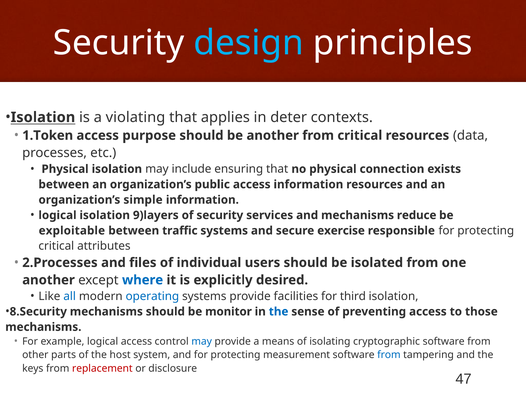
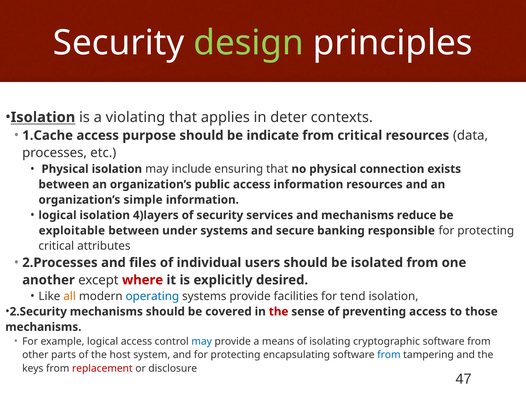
design colour: light blue -> light green (249, 43)
1.Token: 1.Token -> 1.Cache (48, 135)
be another: another -> indicate (273, 135)
9)layers: 9)layers -> 4)layers (156, 215)
traffic: traffic -> under (180, 230)
exercise: exercise -> banking (341, 230)
where colour: blue -> red (143, 280)
all colour: blue -> orange (70, 296)
third: third -> tend (353, 296)
8.Security: 8.Security -> 2.Security (38, 311)
monitor: monitor -> covered (228, 311)
the colour: blue -> red (279, 311)
measurement: measurement -> encapsulating (297, 354)
